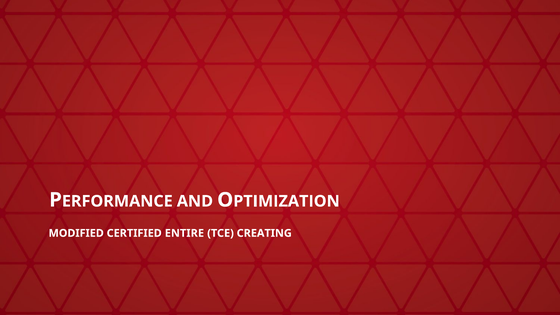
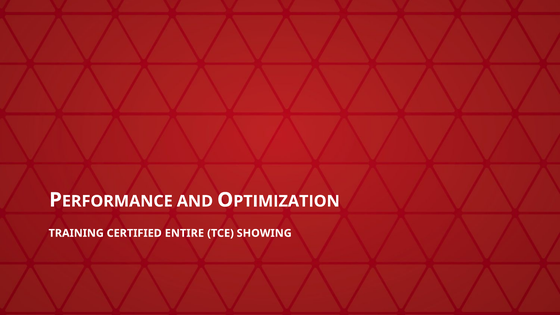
MODIFIED: MODIFIED -> TRAINING (76, 233)
CREATING: CREATING -> SHOWING (264, 233)
